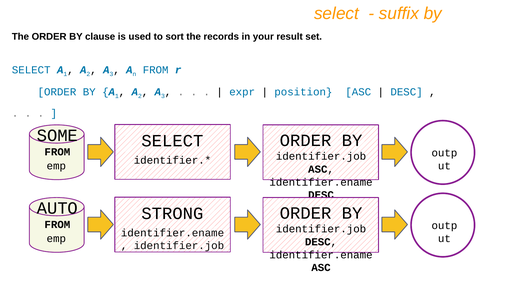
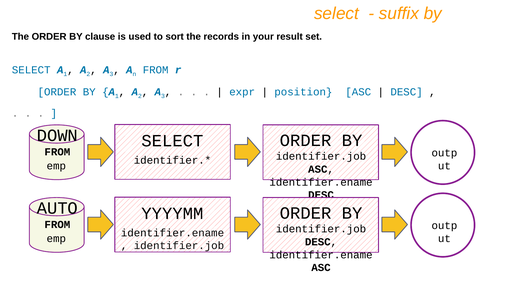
SOME: SOME -> DOWN (57, 136)
STRONG: STRONG -> YYYYMM (172, 213)
